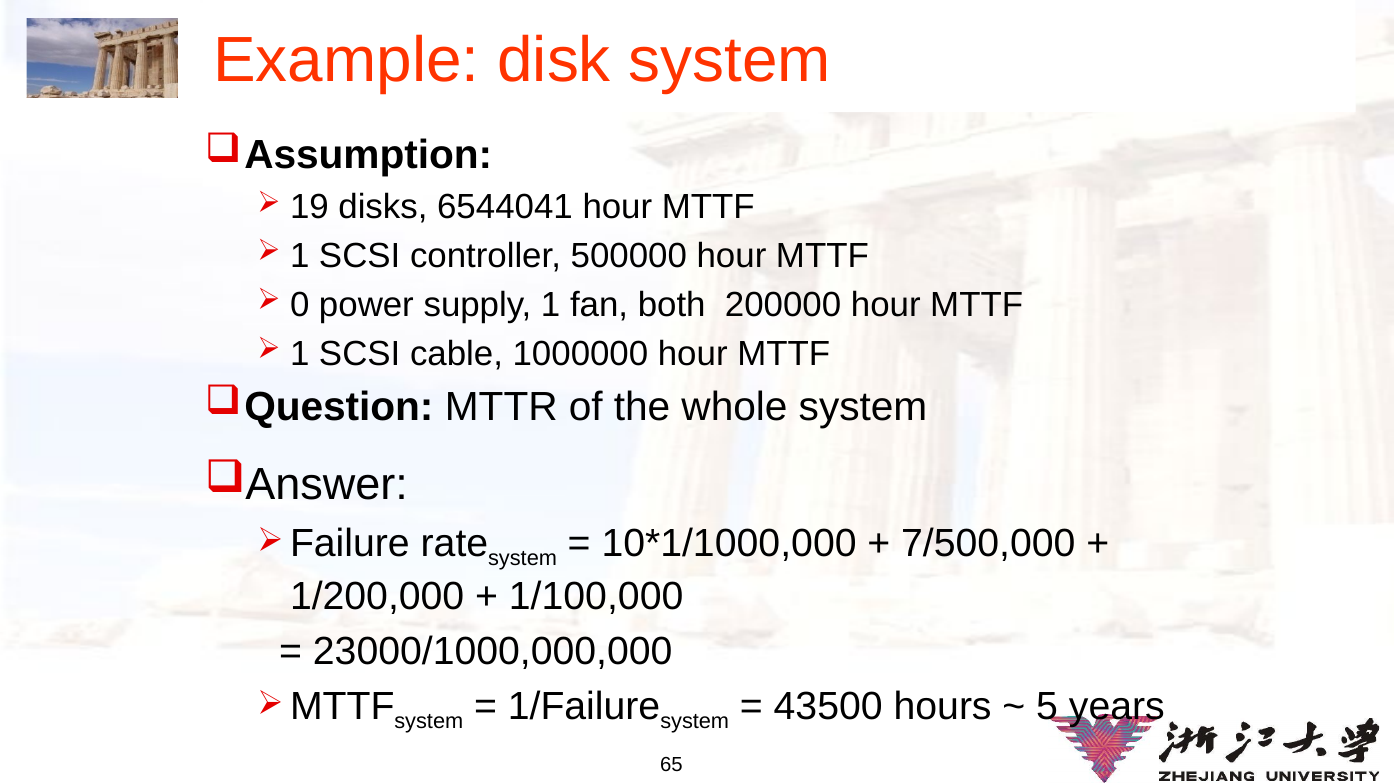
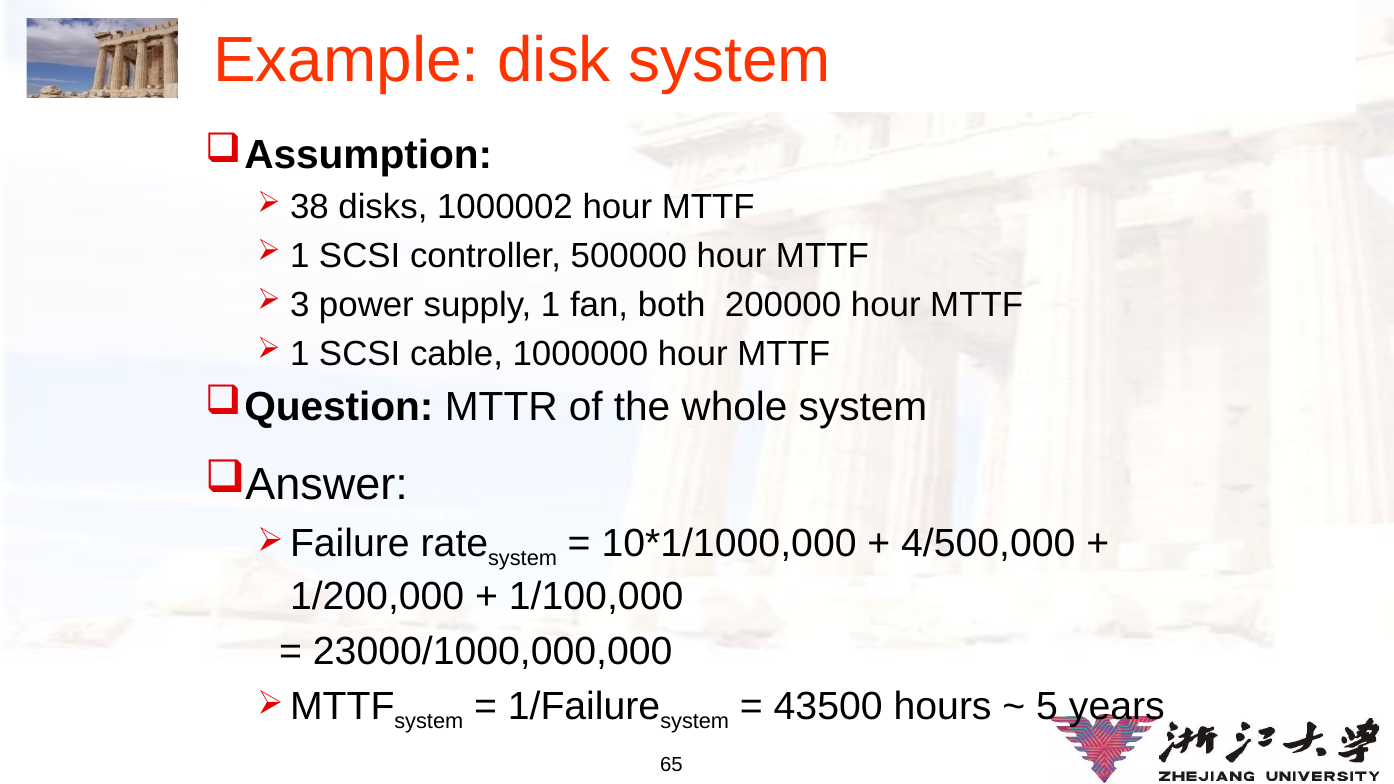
19: 19 -> 38 (309, 207)
6544041: 6544041 -> 1000002 (505, 207)
0: 0 -> 3 (300, 305)
7/500,000: 7/500,000 -> 4/500,000 (988, 543)
